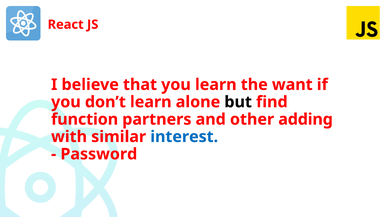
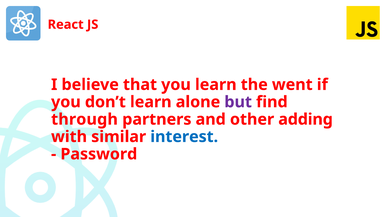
want: want -> went (292, 85)
but colour: black -> purple (238, 102)
function: function -> through (85, 119)
